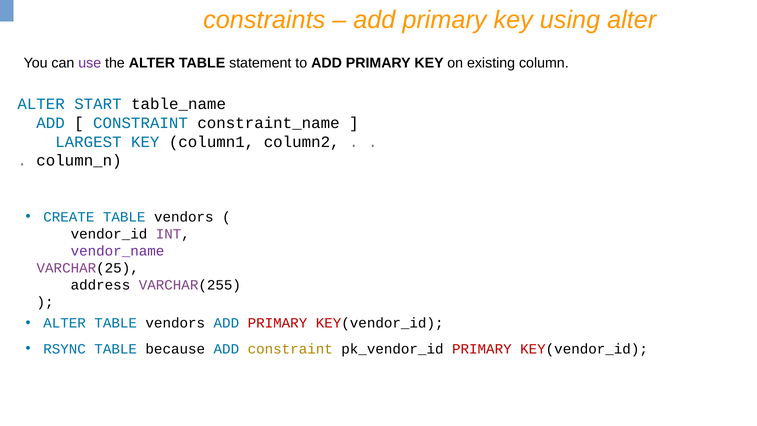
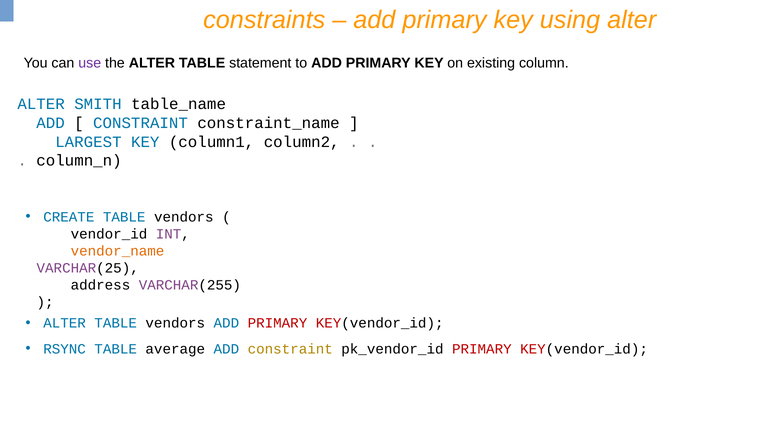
START: START -> SMITH (98, 104)
vendor_name colour: purple -> orange (117, 251)
because: because -> average (175, 349)
